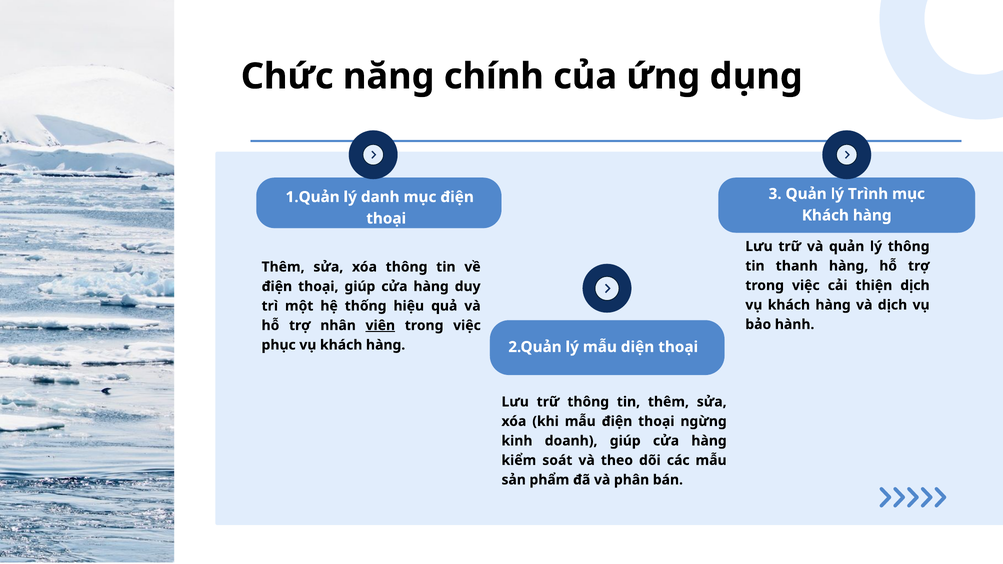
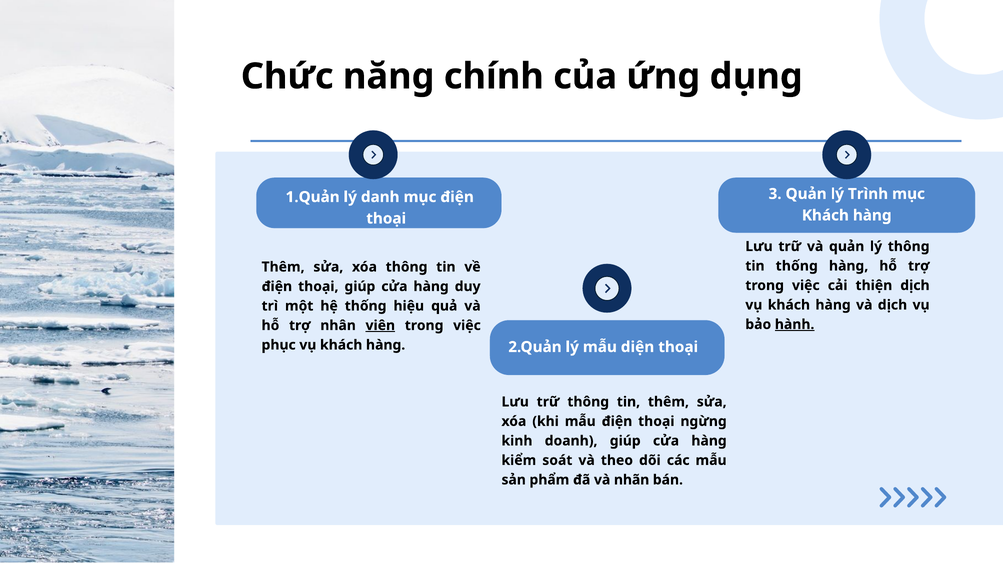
tin thanh: thanh -> thống (797, 266)
hành underline: none -> present (795, 325)
phân: phân -> nhãn (632, 480)
